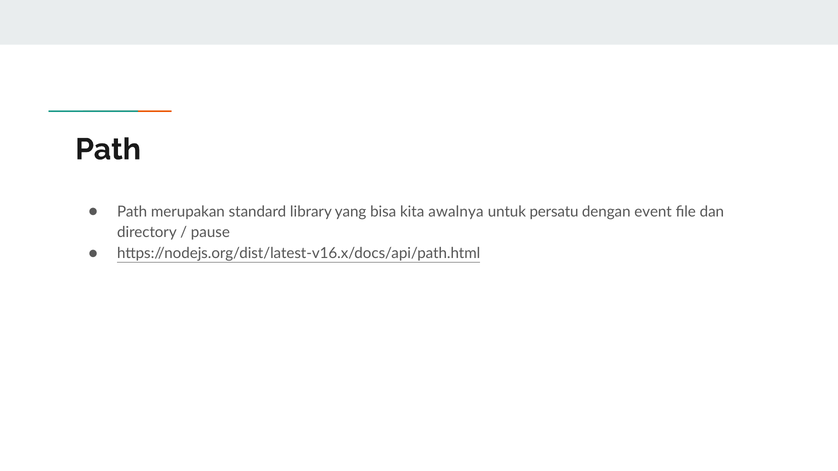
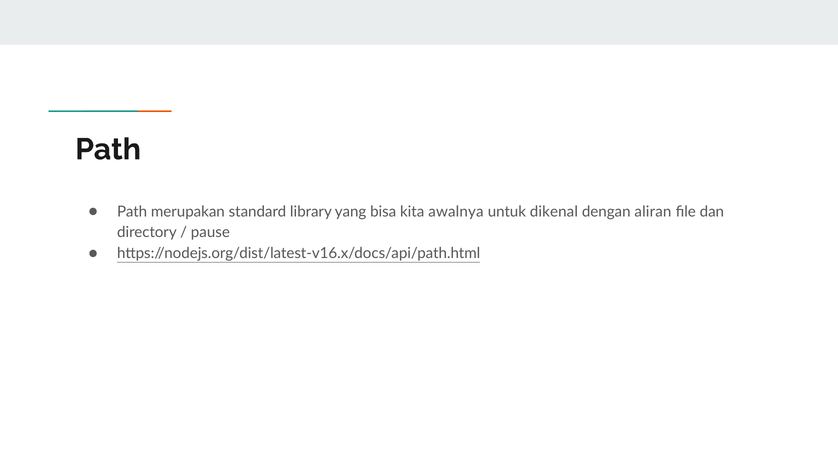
persatu: persatu -> dikenal (554, 212)
event: event -> aliran (653, 212)
